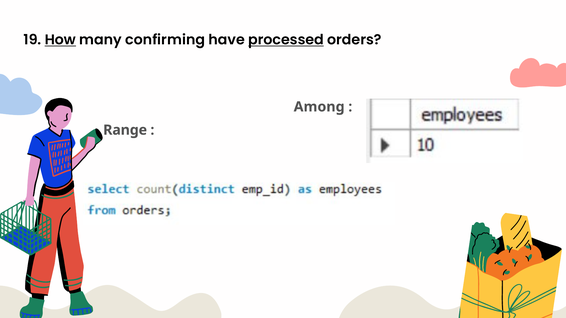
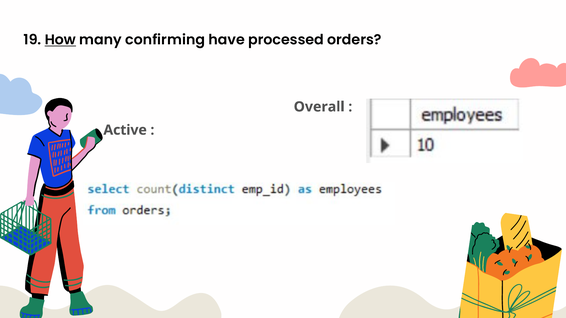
processed underline: present -> none (286, 40)
Among: Among -> Overall (319, 107)
Range: Range -> Active (125, 130)
